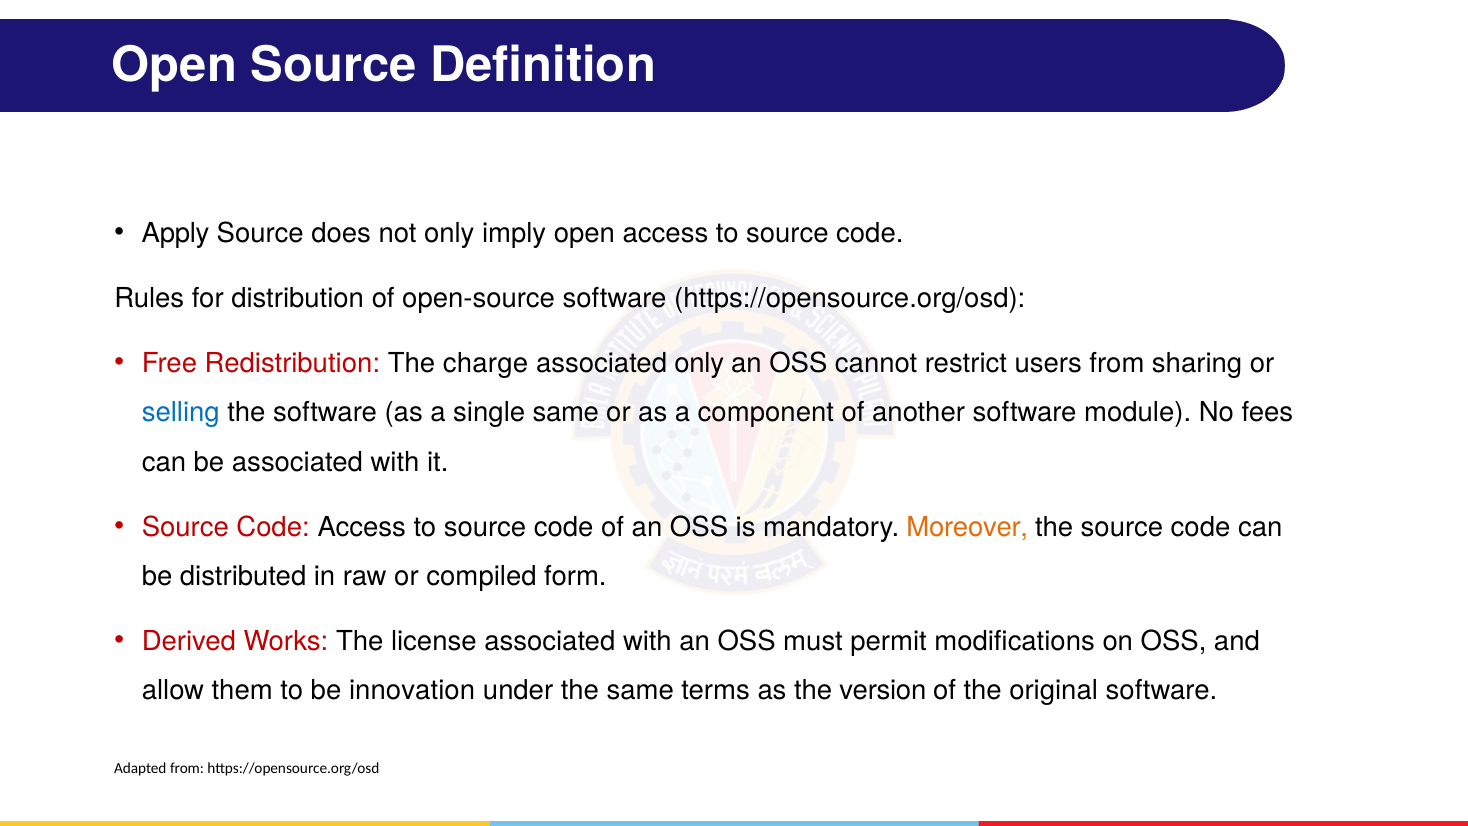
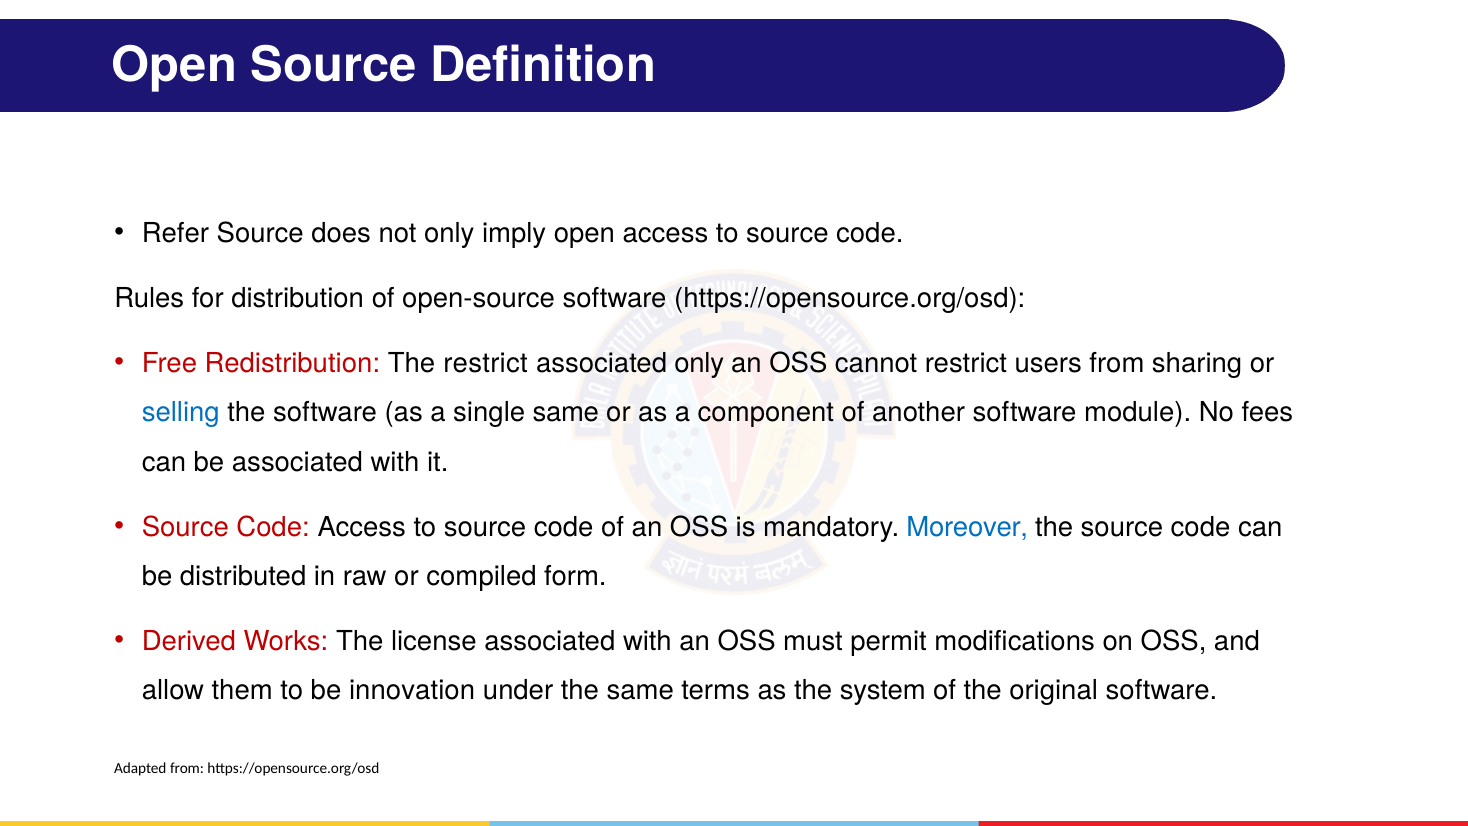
Apply: Apply -> Refer (175, 233)
The charge: charge -> restrict (486, 363)
Moreover colour: orange -> blue (967, 527)
version: version -> system (883, 691)
